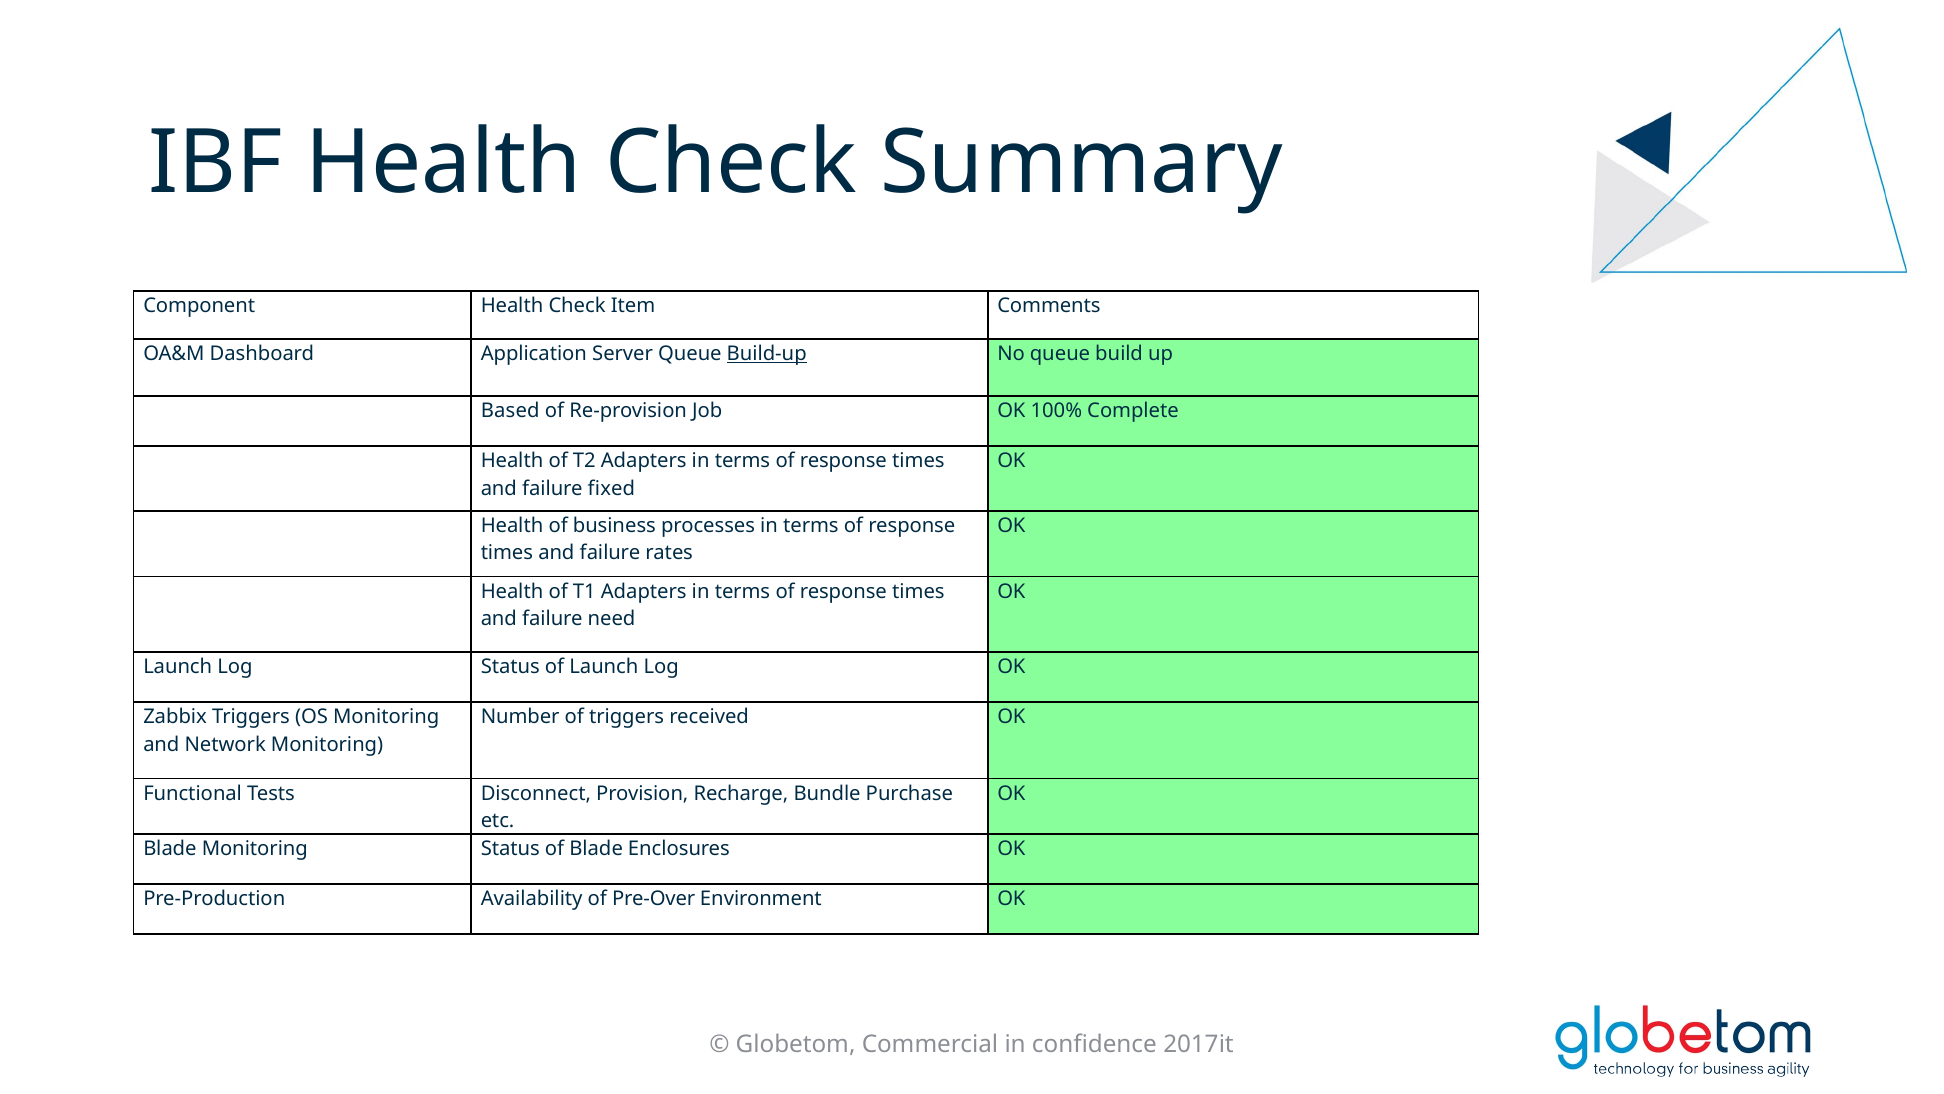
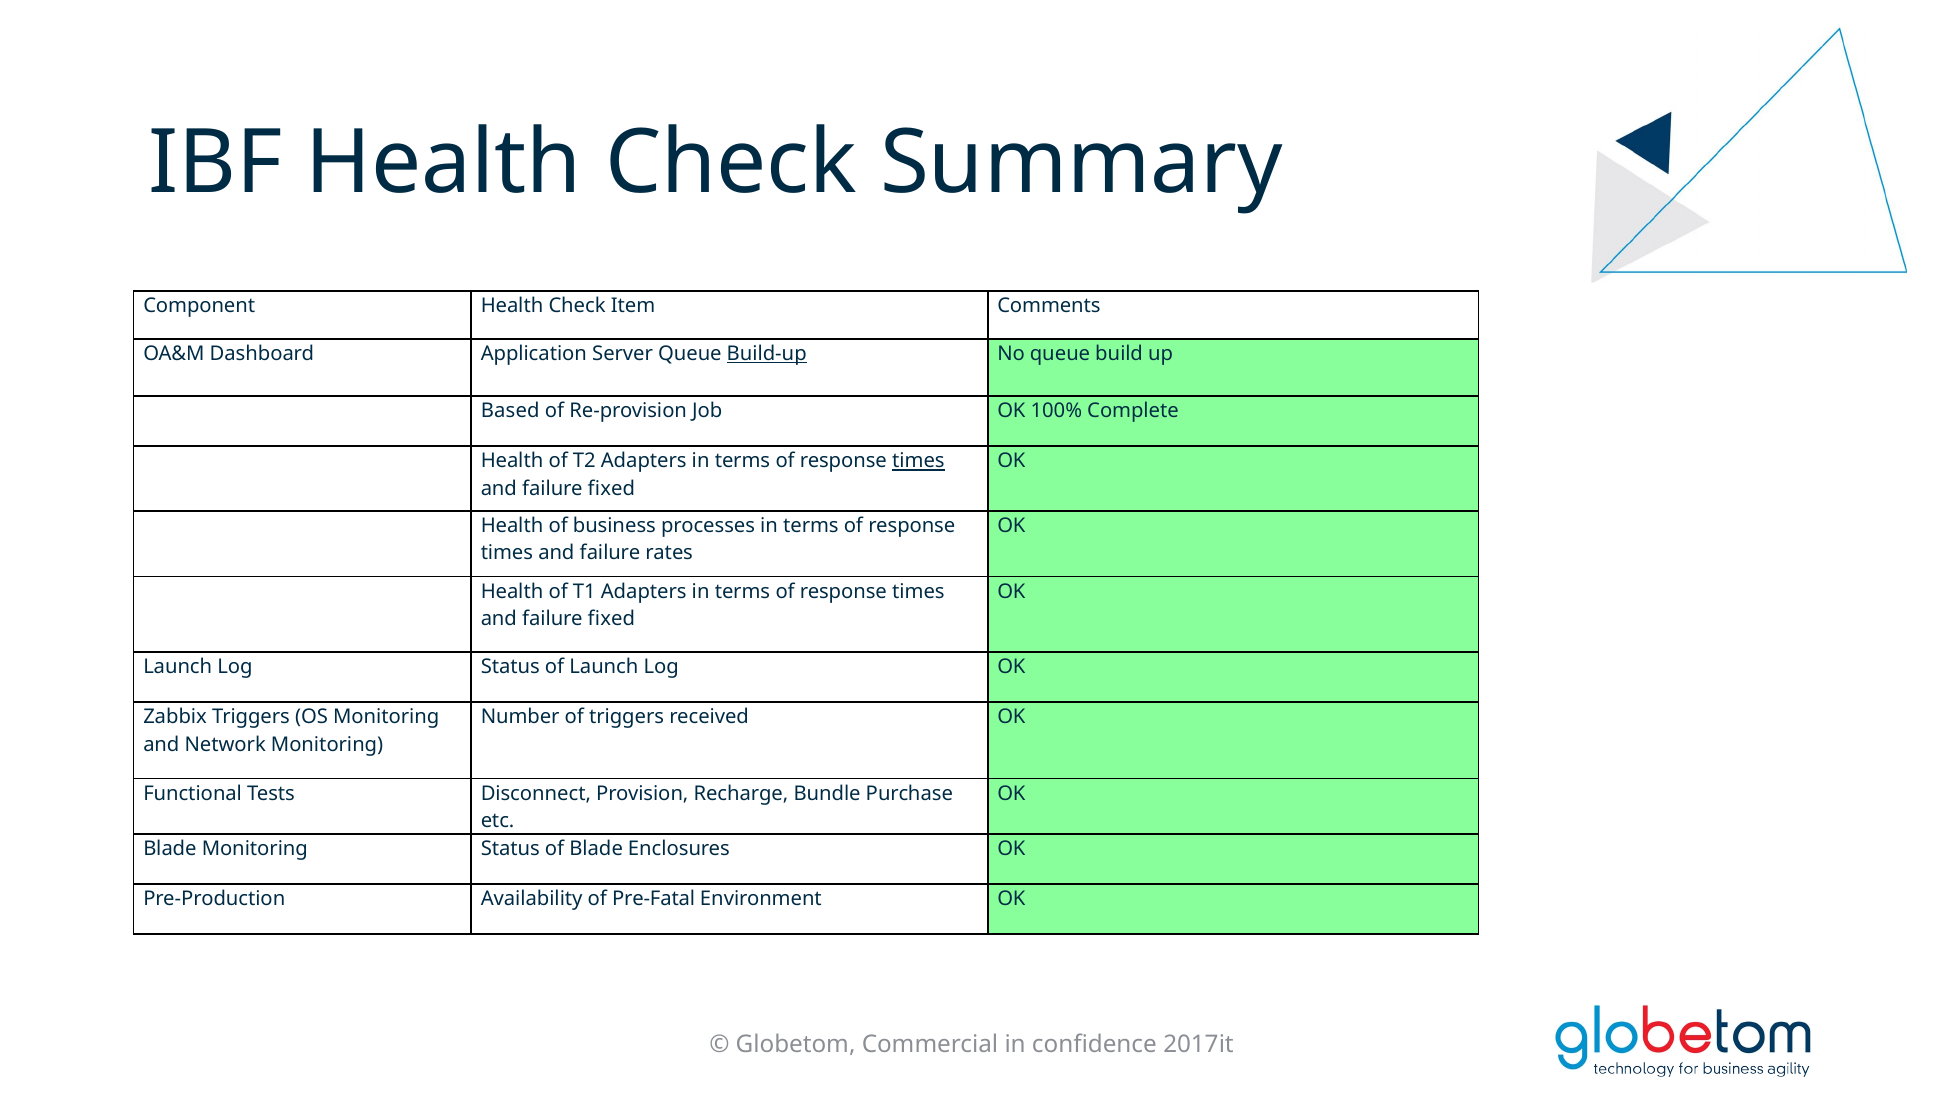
times underline: none -> present (918, 461)
need: need -> fixed (611, 619)
Pre-Over: Pre-Over -> Pre-Fatal (654, 899)
